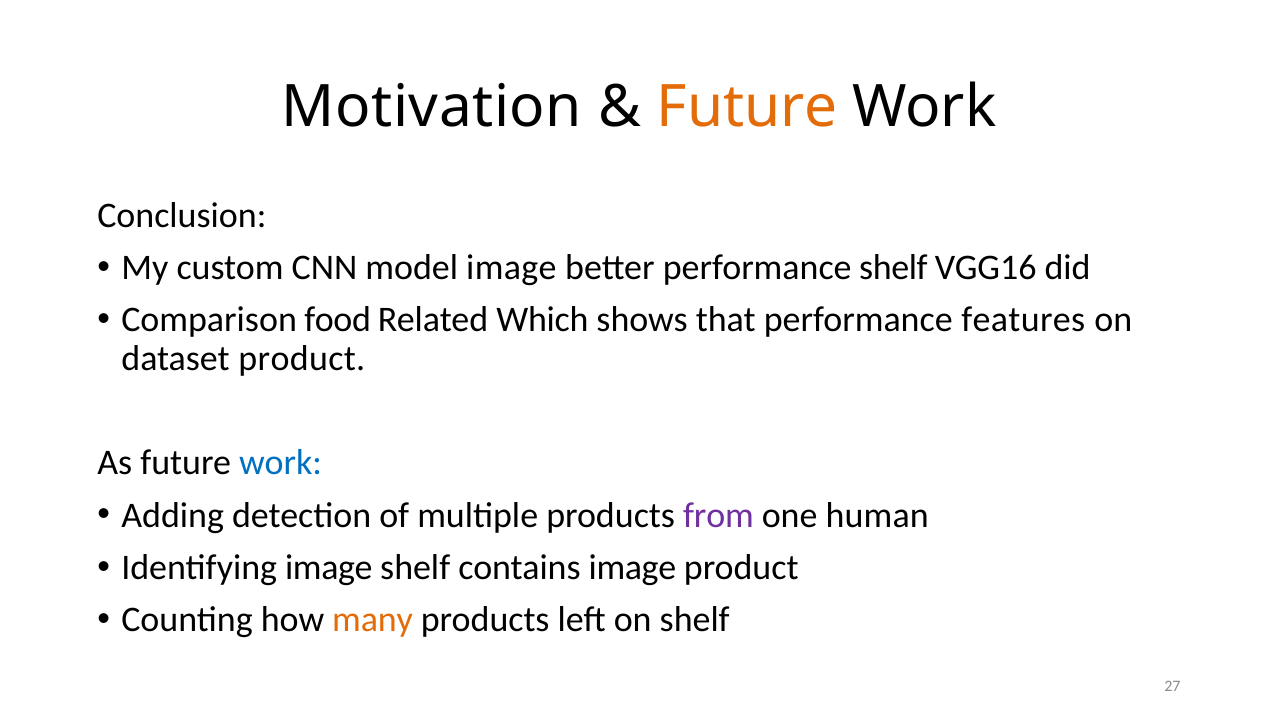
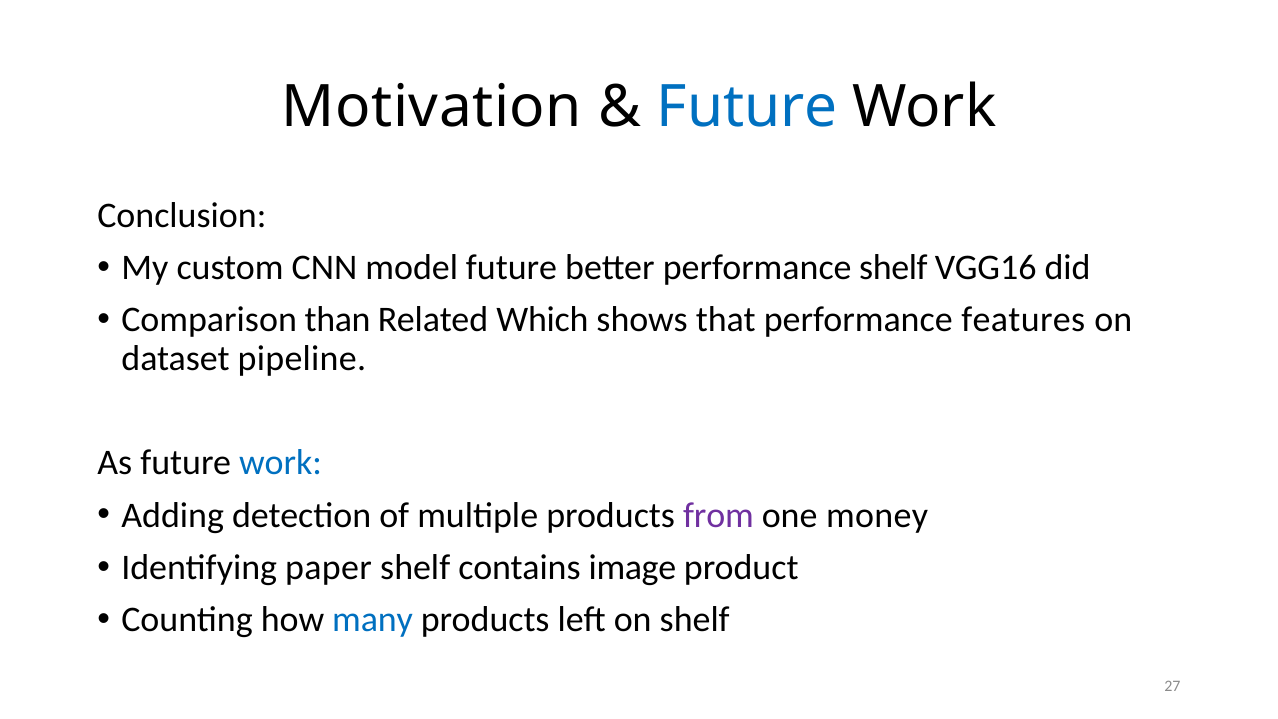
Future colour: orange -> blue (747, 107)
model image: image -> future (512, 268)
food: food -> than (338, 320)
dataset product: product -> pipeline (302, 359)
human: human -> money (877, 515)
Identifying image: image -> paper (329, 567)
many colour: orange -> blue (373, 620)
